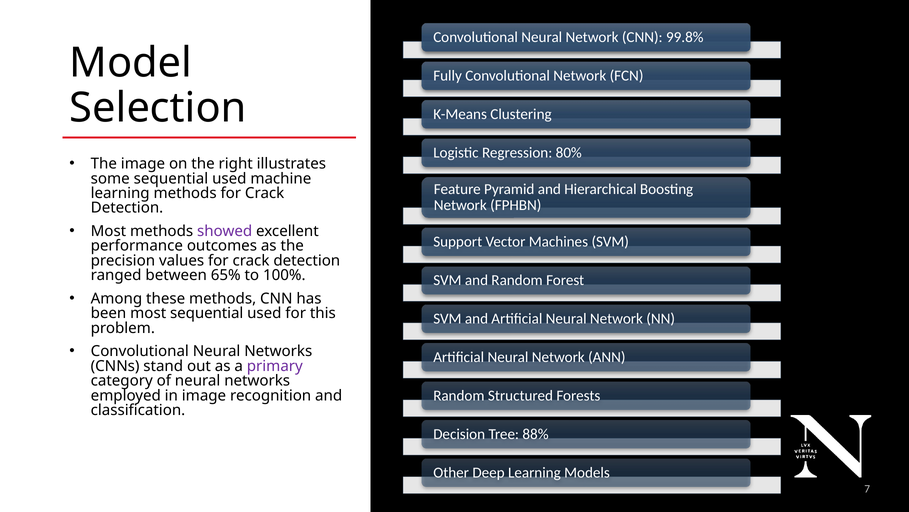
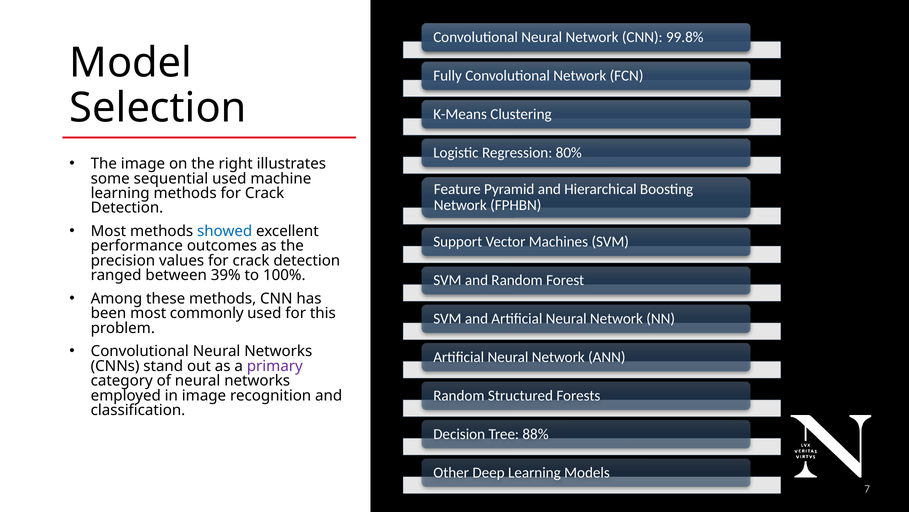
showed colour: purple -> blue (225, 231)
65%: 65% -> 39% (226, 275)
most sequential: sequential -> commonly (207, 313)
